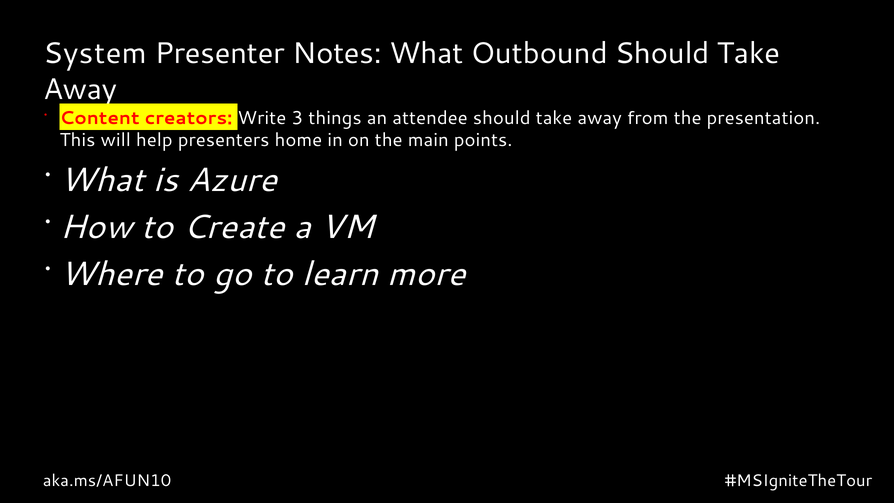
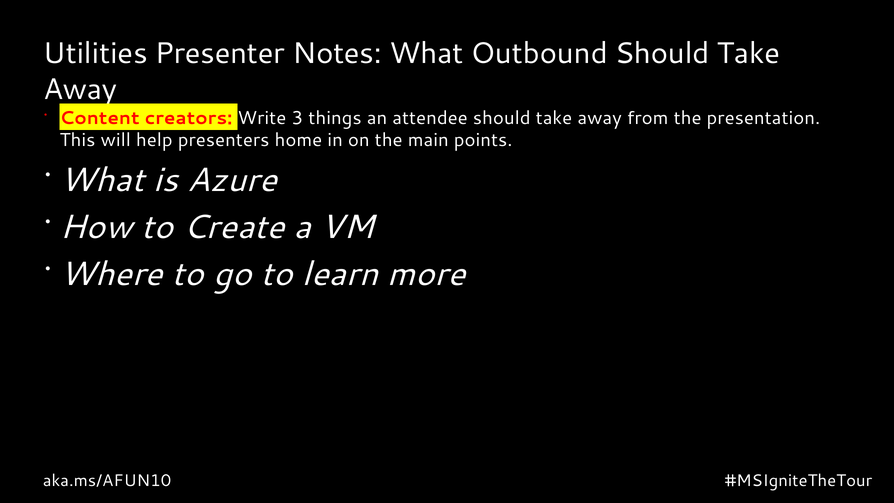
System: System -> Utilities (95, 53)
